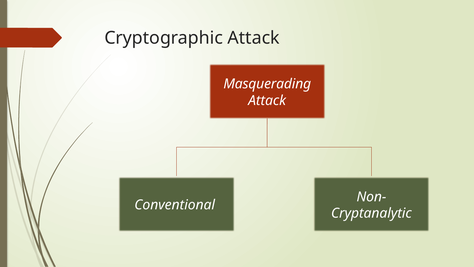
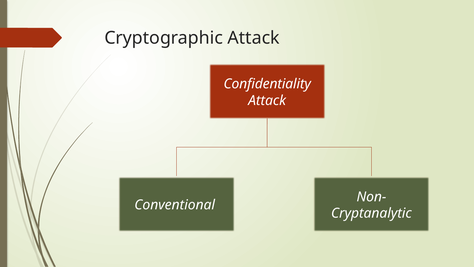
Masquerading: Masquerading -> Confidentiality (267, 84)
